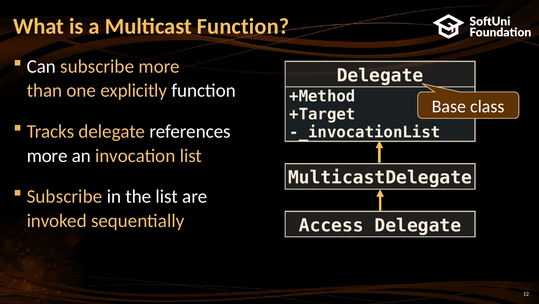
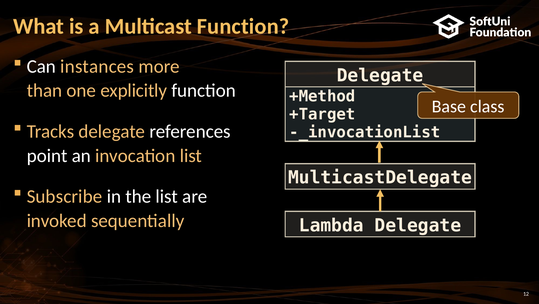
Can subscribe: subscribe -> instances (97, 66)
more: more -> point (47, 155)
Access: Access -> Lambda (331, 225)
